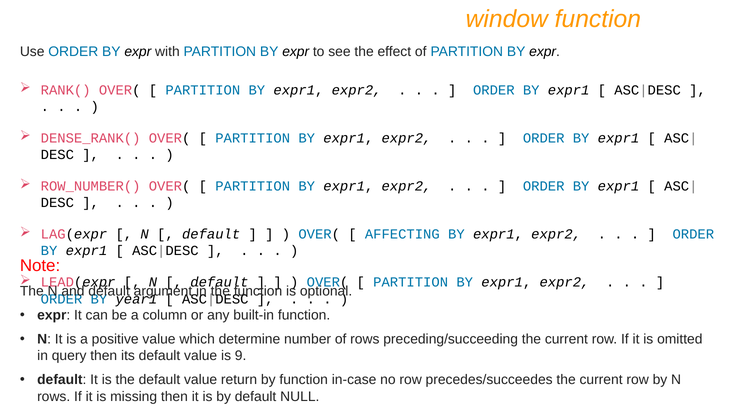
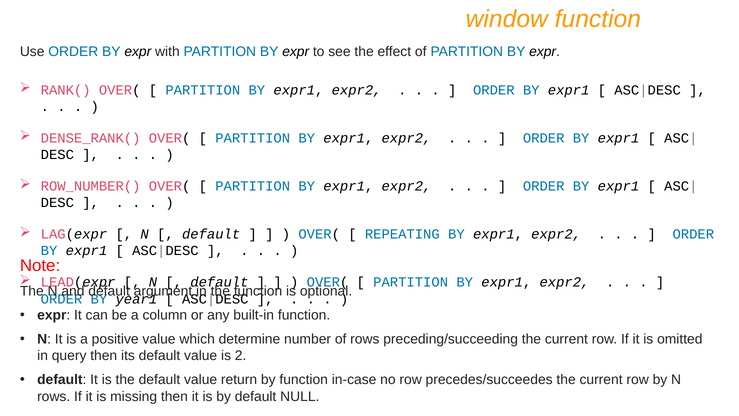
AFFECTING: AFFECTING -> REPEATING (402, 234)
9: 9 -> 2 (241, 356)
